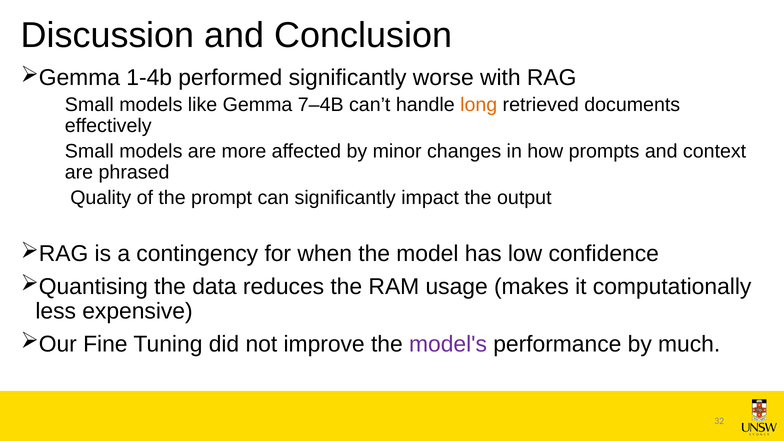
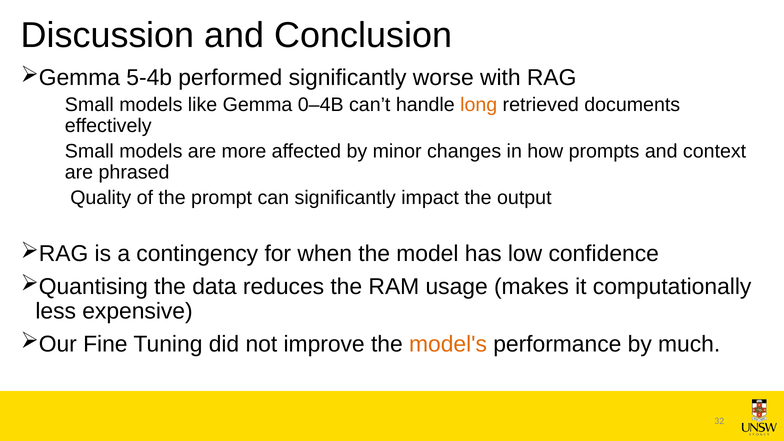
1-4b: 1-4b -> 5-4b (149, 78)
7–4B: 7–4B -> 0–4B (321, 105)
model's colour: purple -> orange (448, 344)
